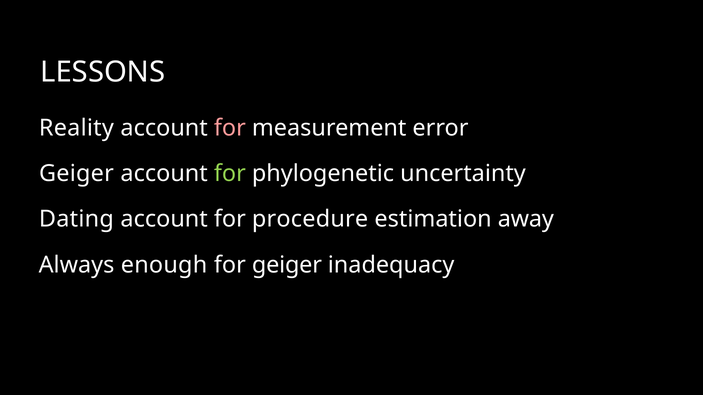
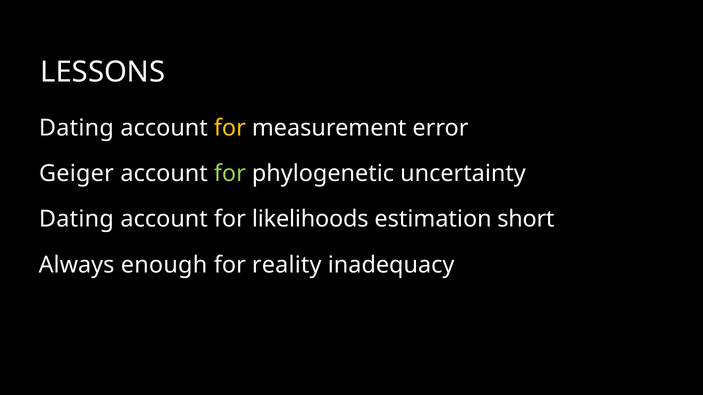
Reality: Reality -> Dating (76, 128)
for colour: pink -> yellow (230, 128)
procedure: procedure -> likelihoods (310, 219)
away: away -> short (526, 219)
for geiger: geiger -> reality (287, 265)
